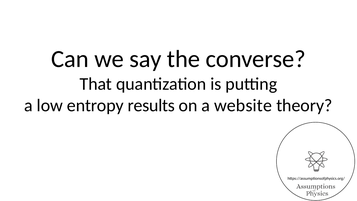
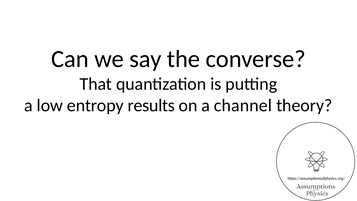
website: website -> channel (243, 105)
